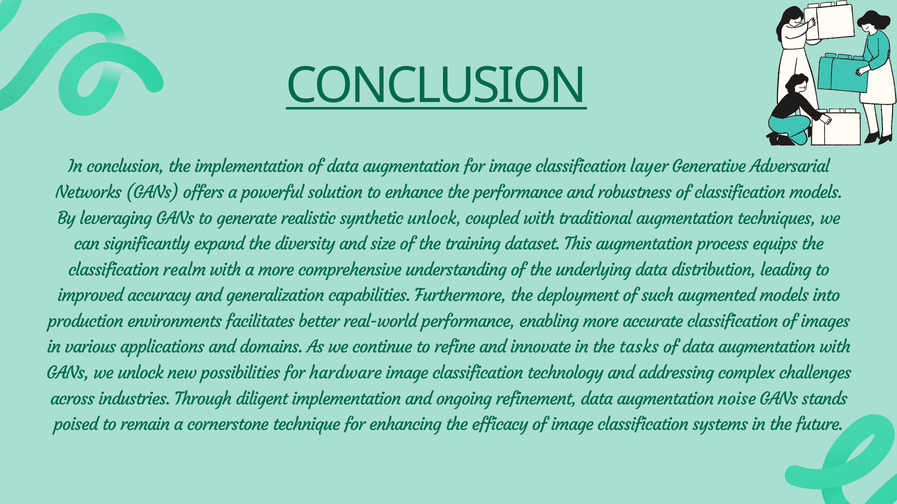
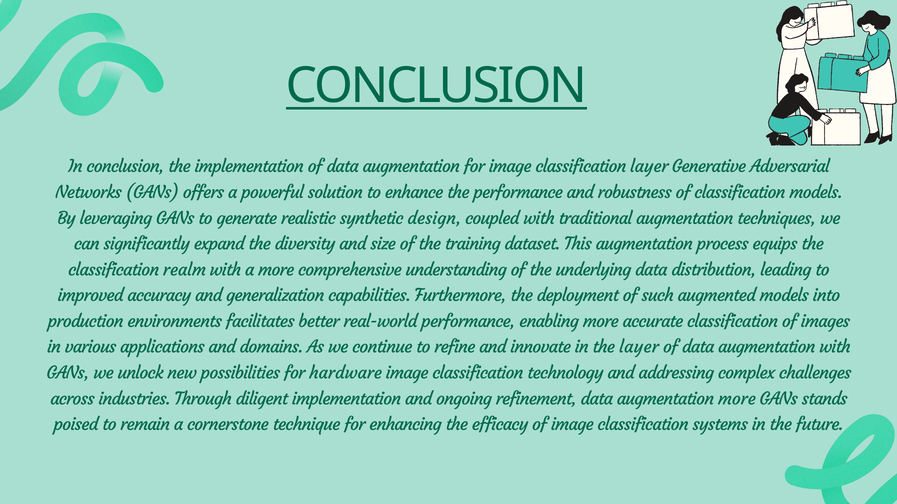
synthetic unlock: unlock -> design (434, 218)
the tasks: tasks -> layer (639, 348)
augmentation noise: noise -> more (737, 399)
